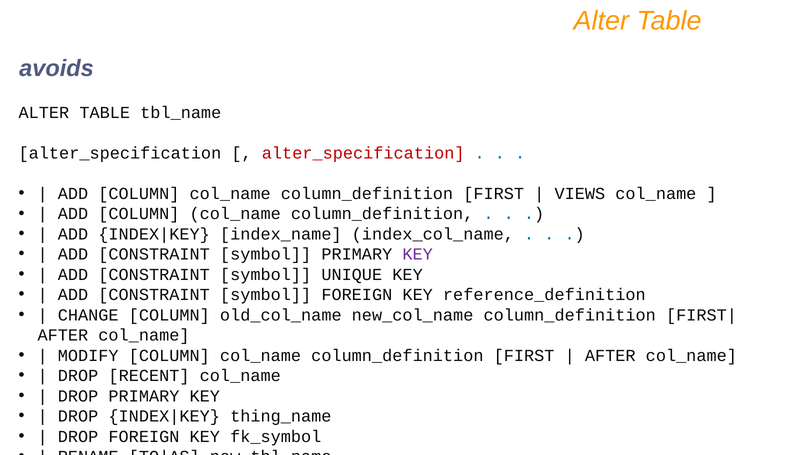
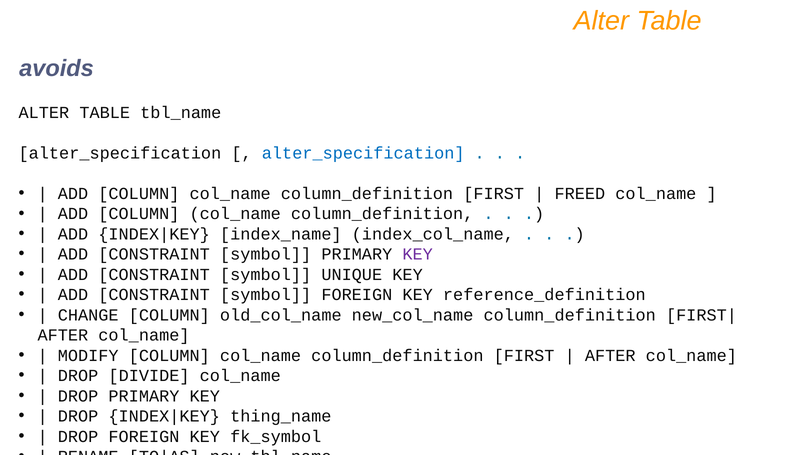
alter_specification colour: red -> blue (363, 153)
VIEWS: VIEWS -> FREED (580, 194)
RECENT: RECENT -> DIVIDE (149, 376)
